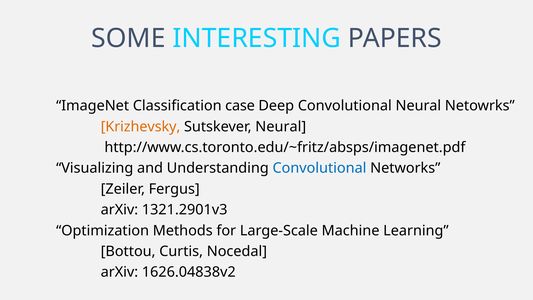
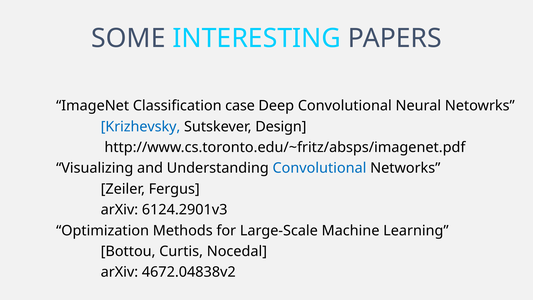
Krizhevsky colour: orange -> blue (141, 126)
Sutskever Neural: Neural -> Design (281, 126)
1321.2901v3: 1321.2901v3 -> 6124.2901v3 (185, 210)
1626.04838v2: 1626.04838v2 -> 4672.04838v2 (189, 272)
